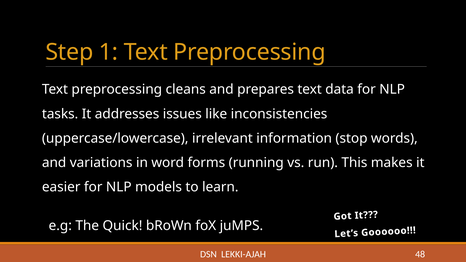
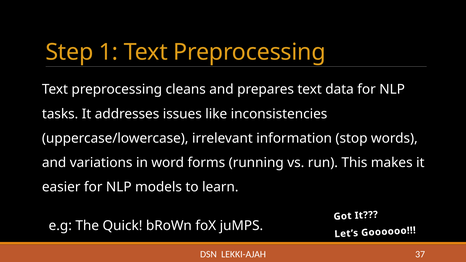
48: 48 -> 37 (420, 254)
